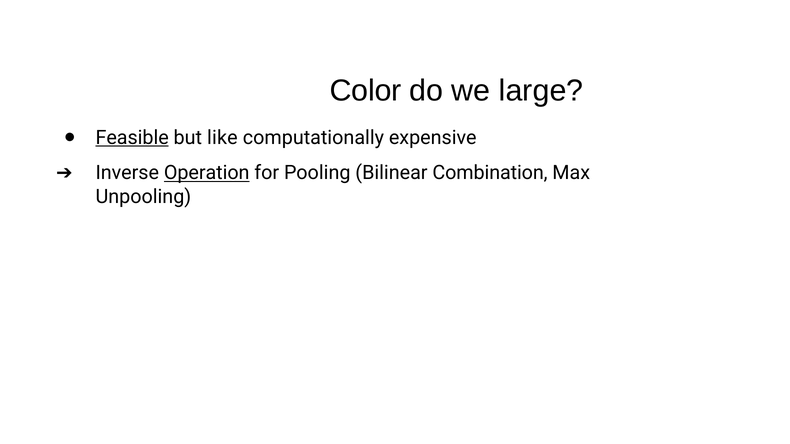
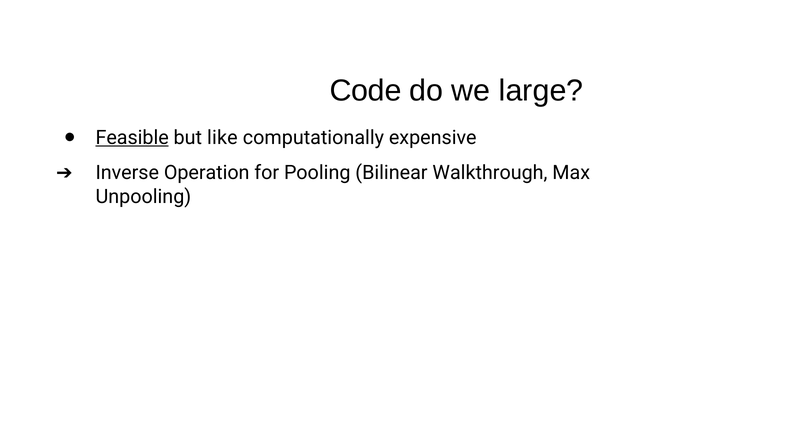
Color: Color -> Code (366, 91)
Operation underline: present -> none (207, 173)
Combination: Combination -> Walkthrough (490, 173)
